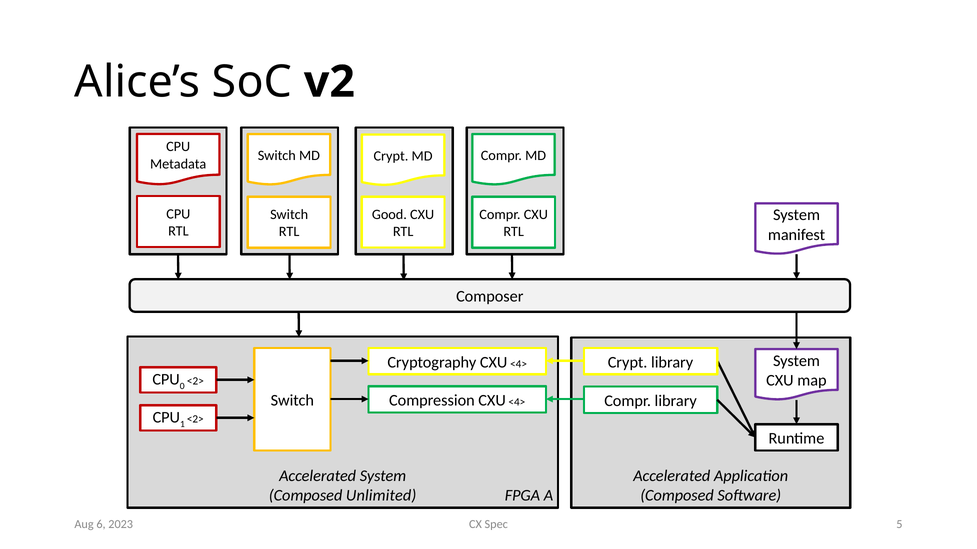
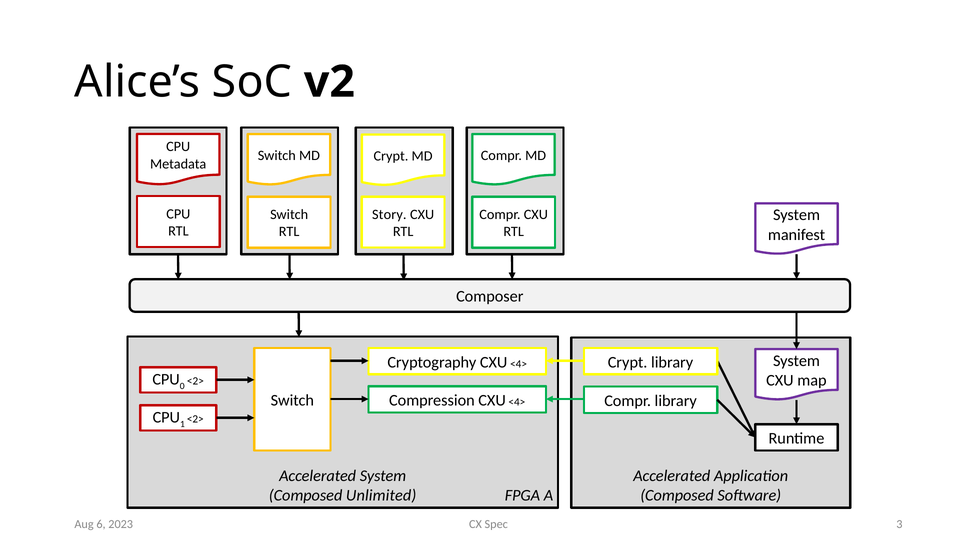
Good: Good -> Story (389, 215)
5: 5 -> 3 (899, 525)
